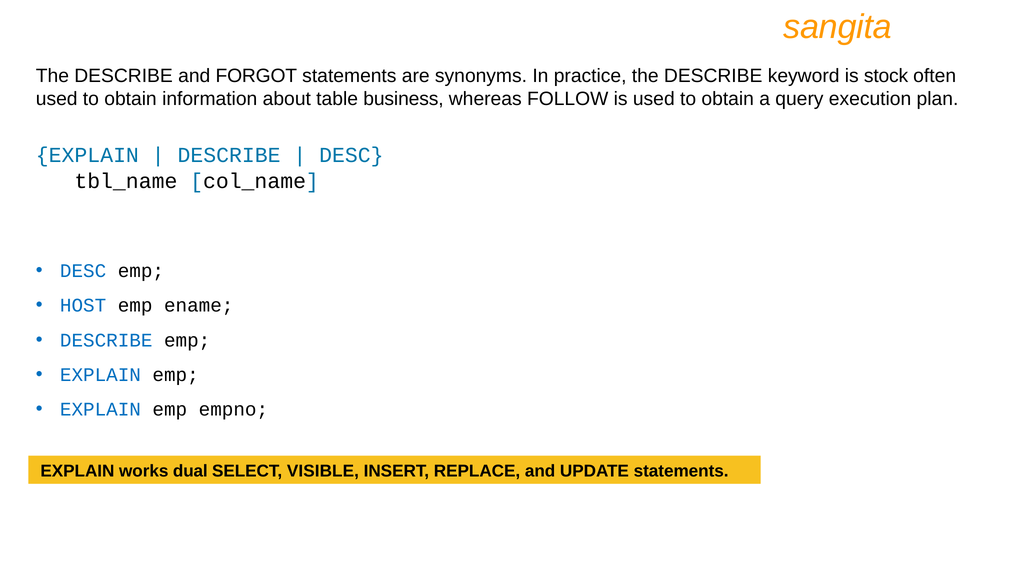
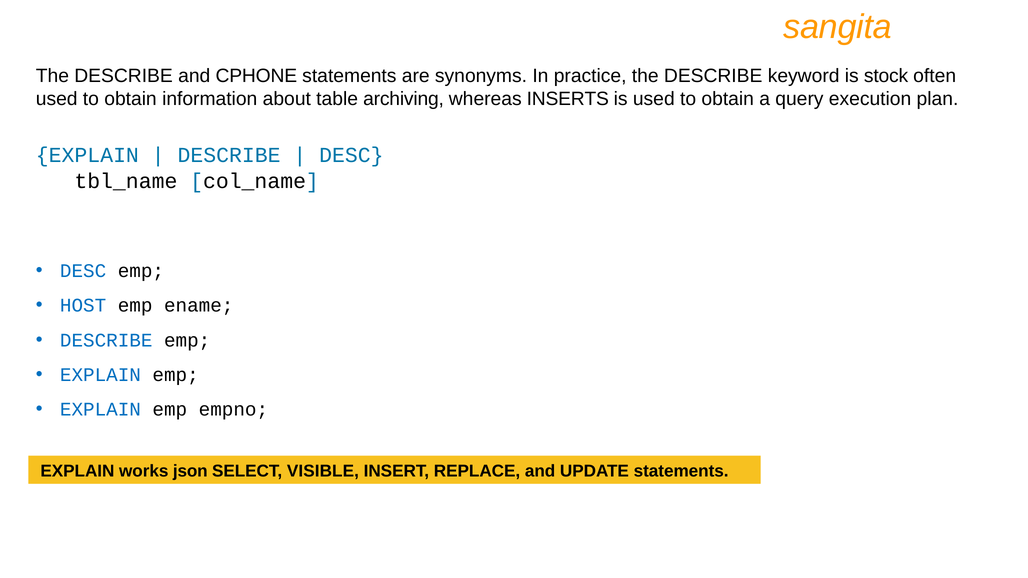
FORGOT: FORGOT -> CPHONE (256, 76)
business: business -> archiving (404, 99)
FOLLOW: FOLLOW -> INSERTS (568, 99)
dual: dual -> json (190, 471)
